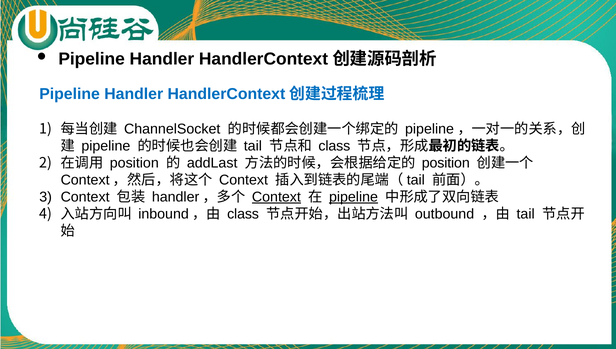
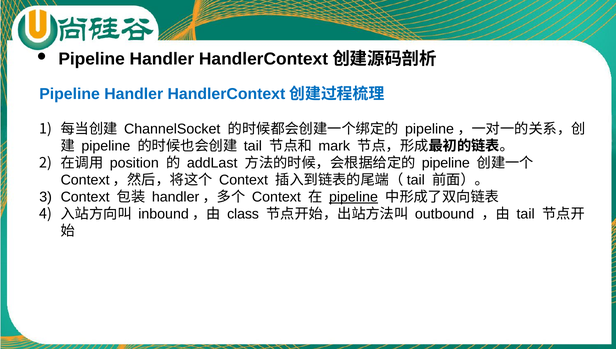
class: class -> mark (334, 146)
position: position -> pipeline (446, 163)
Context underline: present -> none (276, 197)
